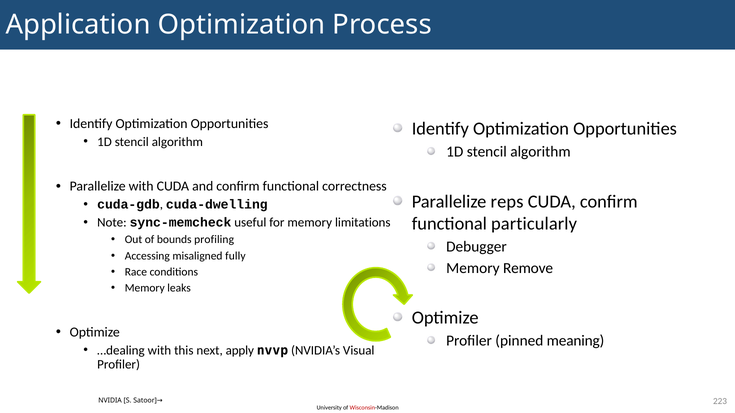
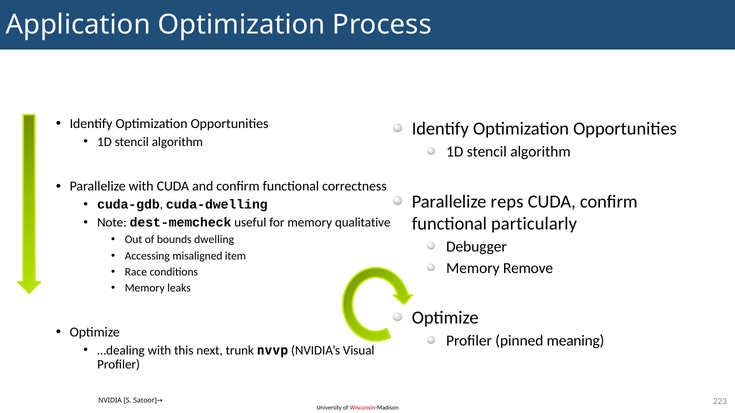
sync-memcheck: sync-memcheck -> dest-memcheck (180, 223)
limitations: limitations -> qualitative (363, 223)
profiling: profiling -> dwelling (214, 240)
fully: fully -> item (235, 256)
apply: apply -> trunk (240, 351)
